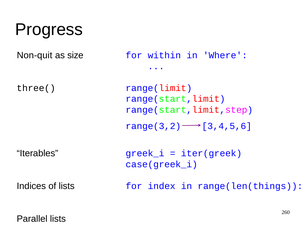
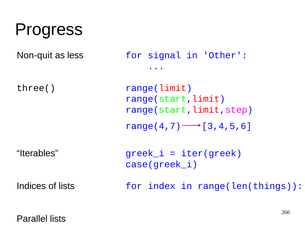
size: size -> less (75, 55)
within: within -> signal (164, 55)
Where: Where -> Other (225, 55)
range(3,2: range(3,2 -> range(4,7 (153, 126)
